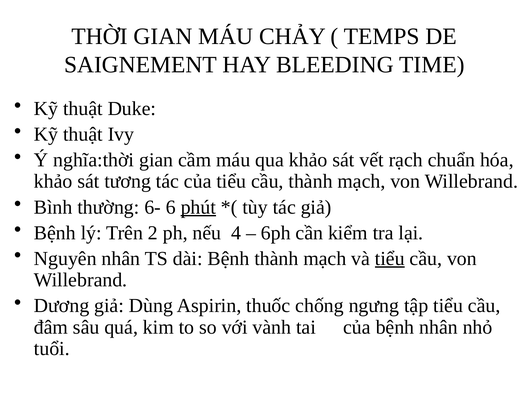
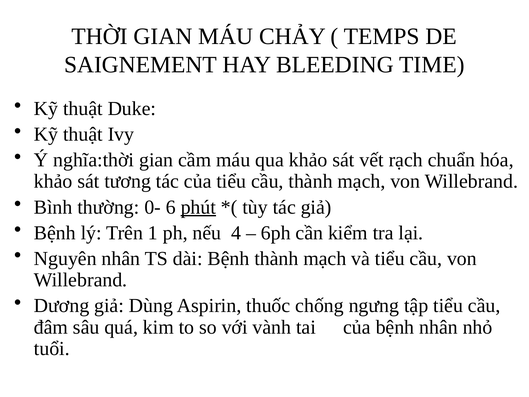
6-: 6- -> 0- (153, 207)
2: 2 -> 1 (153, 233)
tiểu underline: present -> none (390, 258)
